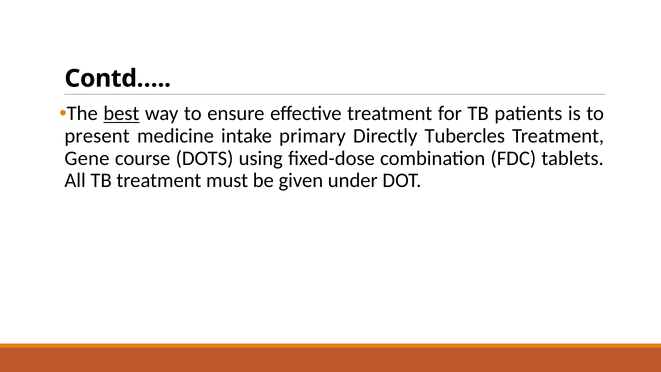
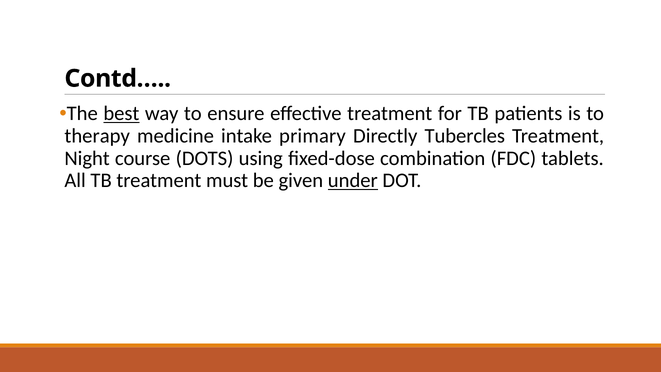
present: present -> therapy (97, 136)
Gene: Gene -> Night (87, 158)
under underline: none -> present (353, 180)
